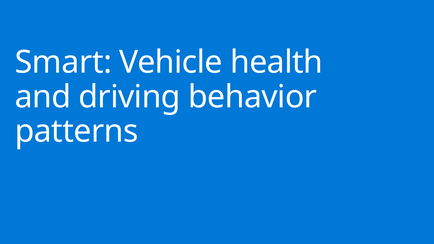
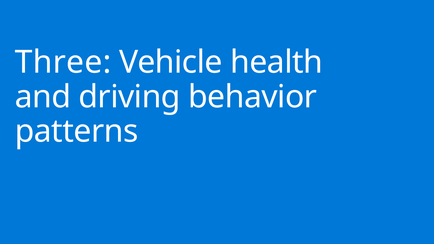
Smart: Smart -> Three (63, 62)
